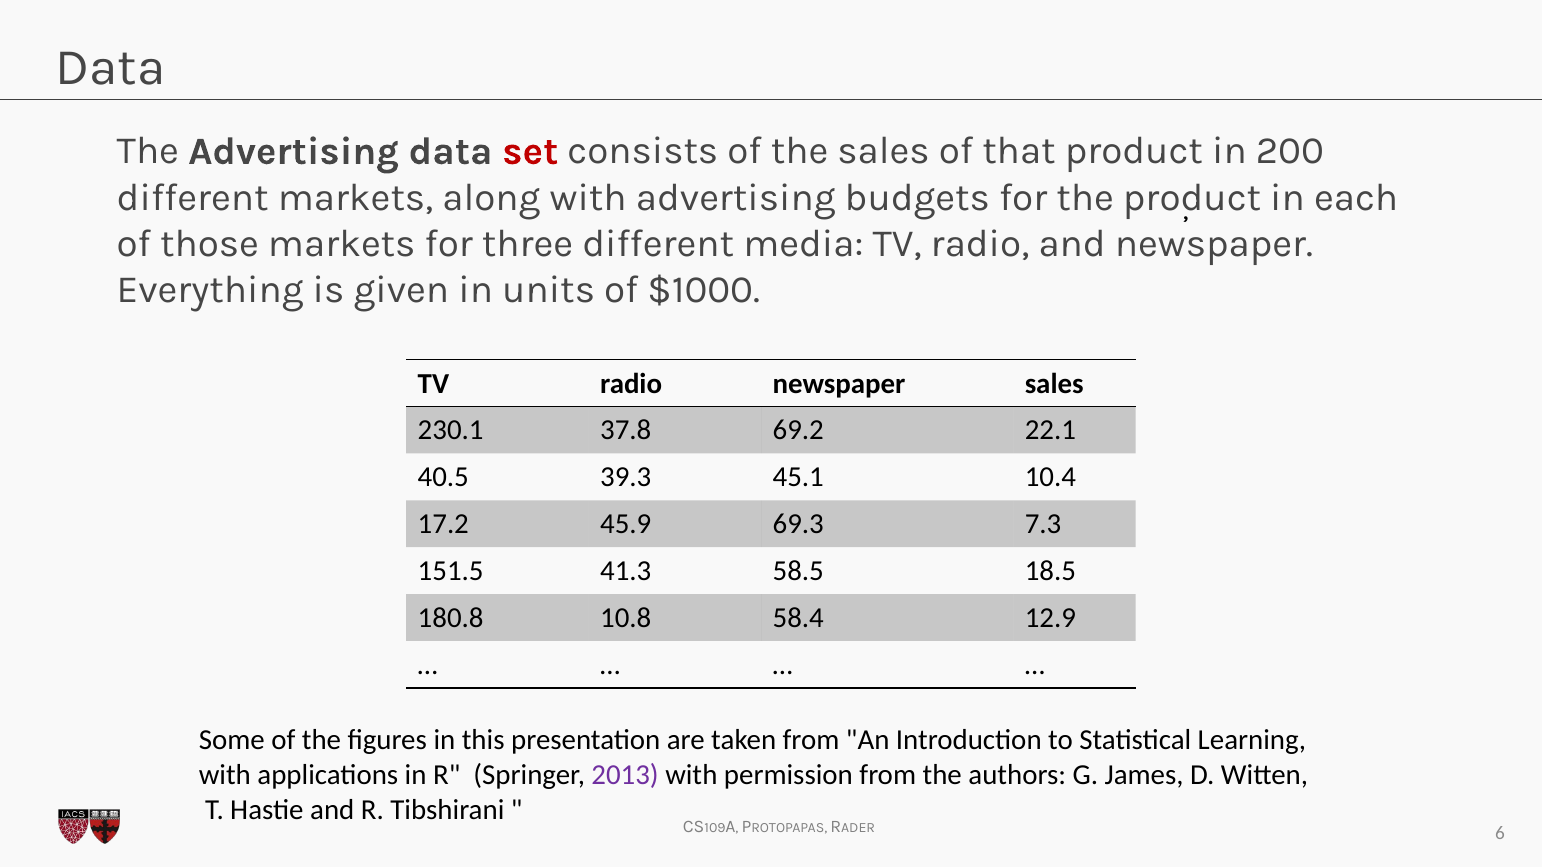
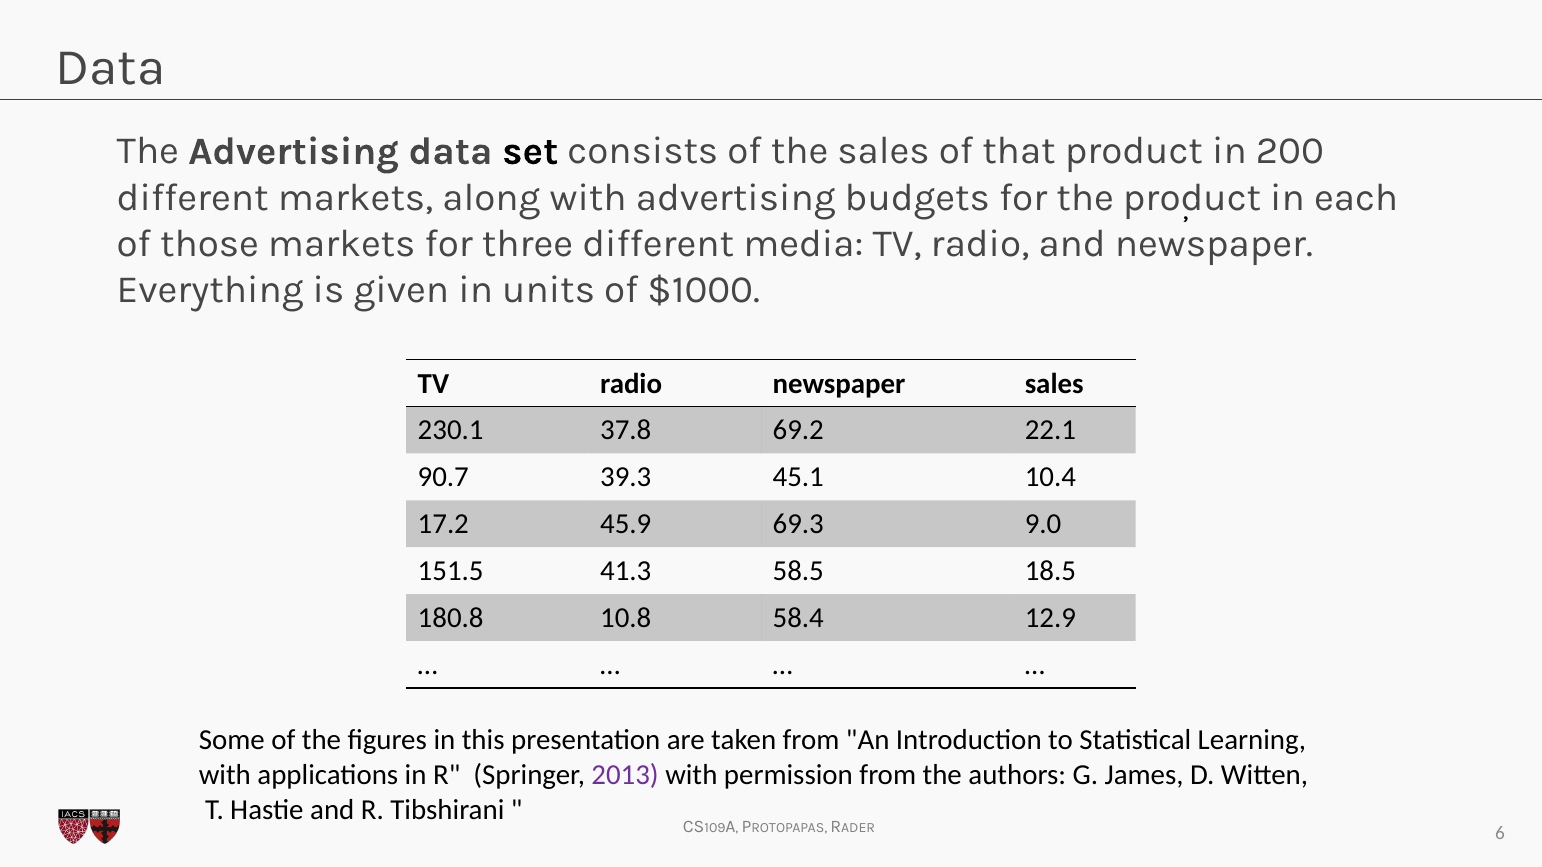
set colour: red -> black (530, 151)
40.5: 40.5 -> 90.7 (443, 477)
7.3: 7.3 -> 9.0 (1043, 524)
